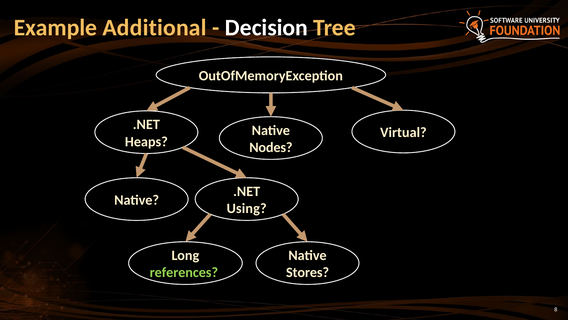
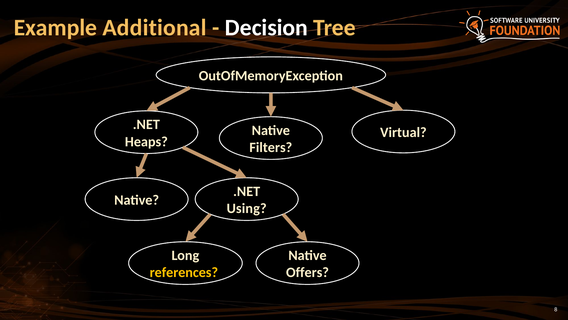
Nodes: Nodes -> Filters (271, 147)
references colour: light green -> yellow (184, 272)
Stores: Stores -> Offers (307, 272)
